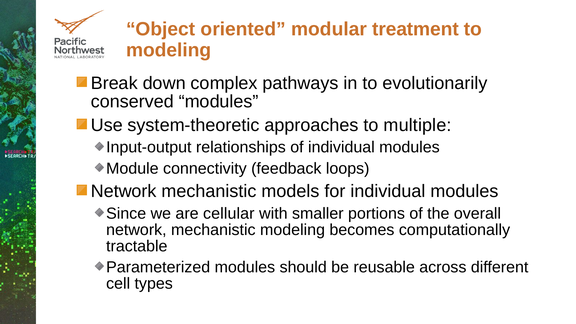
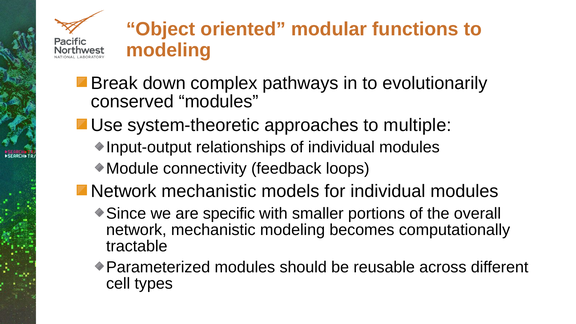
treatment: treatment -> functions (415, 29)
cellular: cellular -> specific (229, 213)
